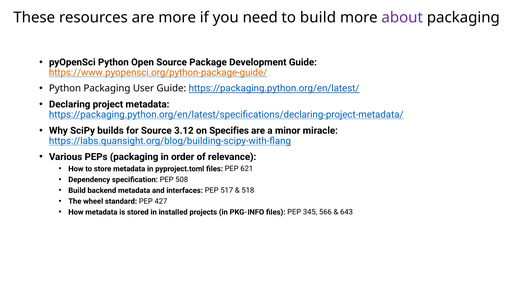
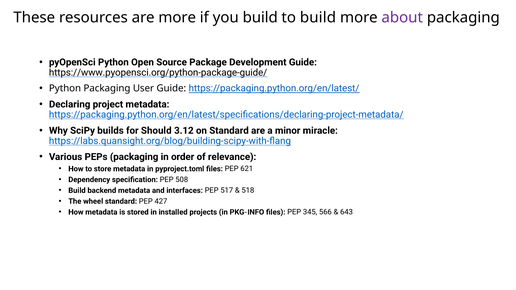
you need: need -> build (260, 18)
https://www.pyopensci.org/python-package-guide/ colour: orange -> black (158, 73)
for Source: Source -> Should (156, 131)
on Specifies: Specifies -> Standard (229, 131)
